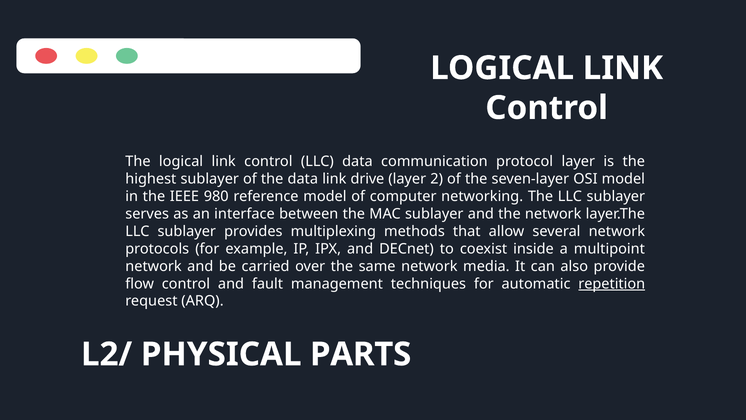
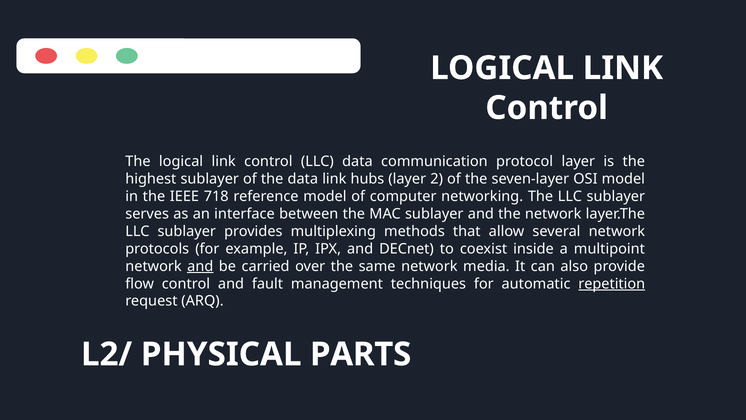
drive: drive -> hubs (367, 179)
980: 980 -> 718 (216, 196)
and underline: none -> present (200, 266)
